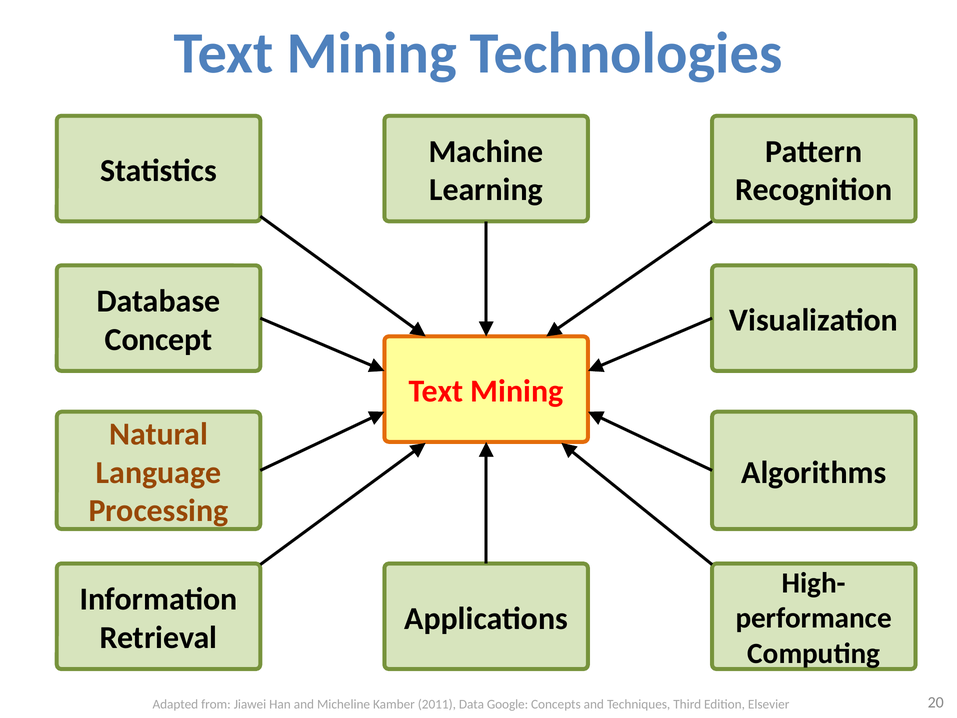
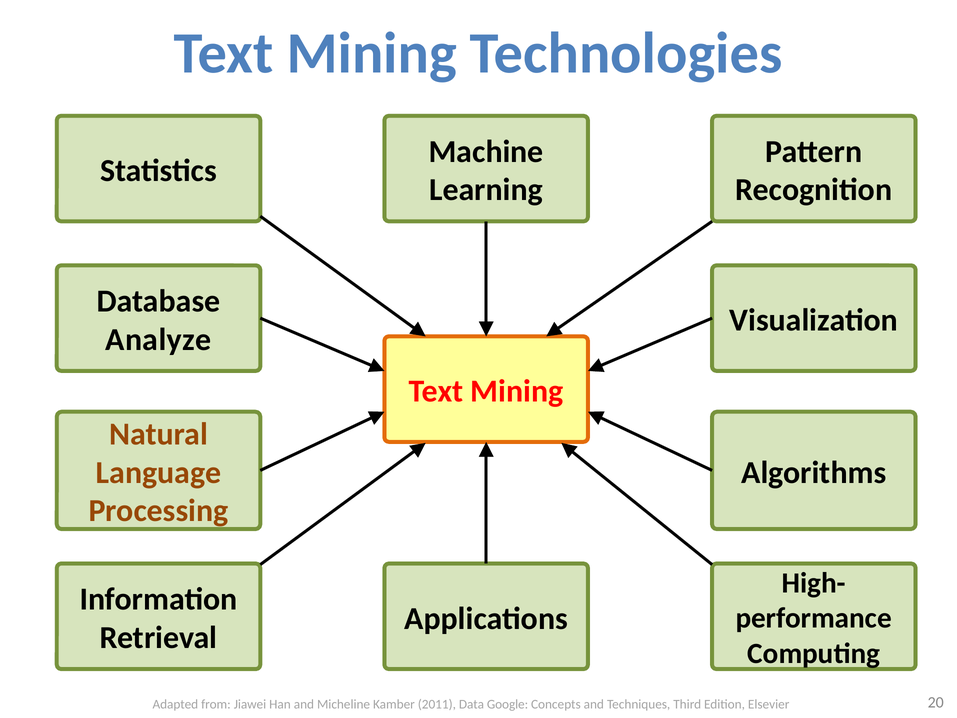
Concept: Concept -> Analyze (158, 339)
